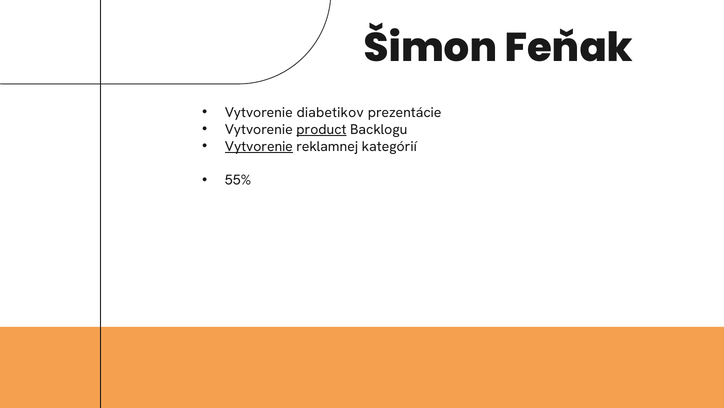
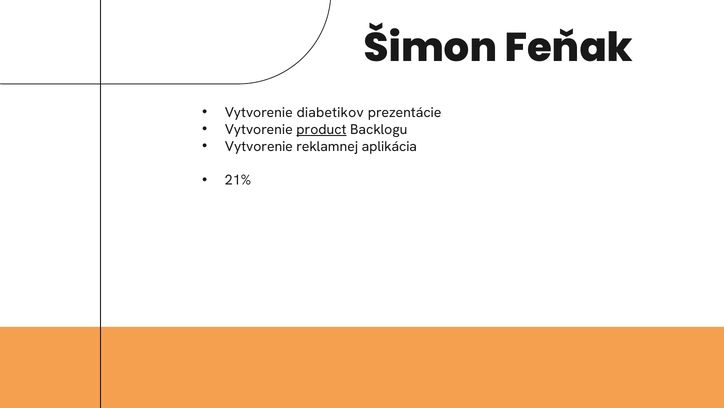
Vytvorenie underline: present -> none (259, 146)
kategórií: kategórií -> aplikácia (389, 146)
55%: 55% -> 21% (238, 180)
